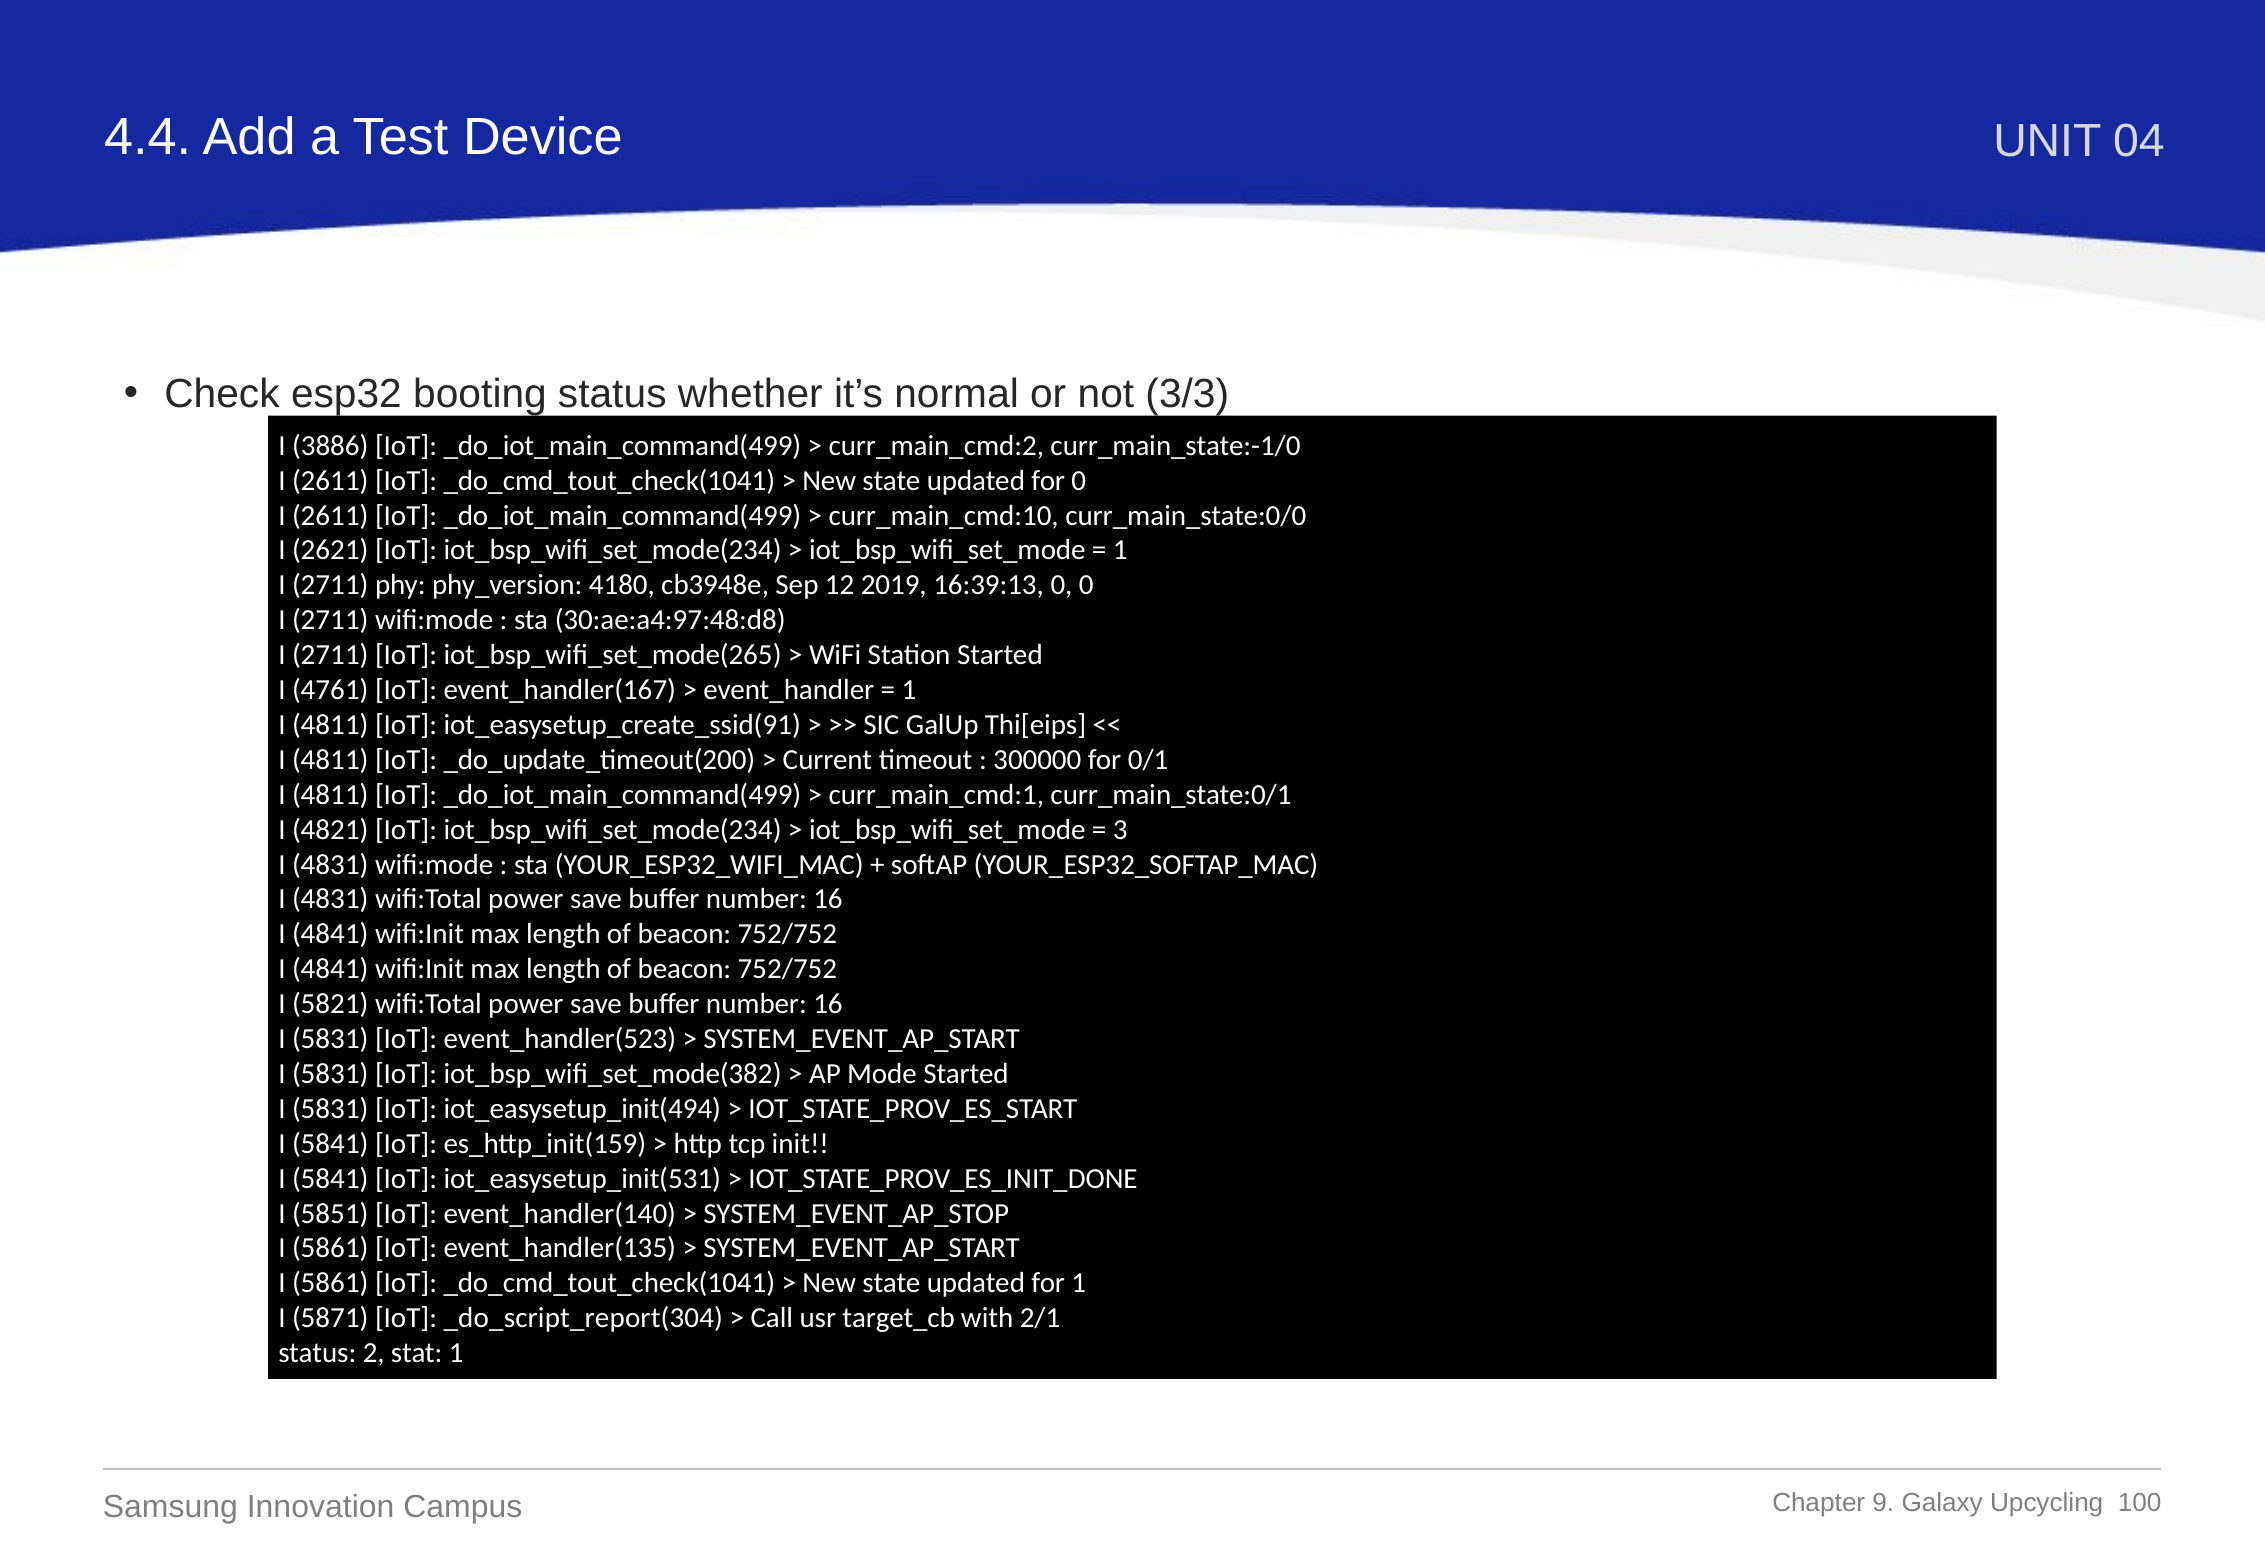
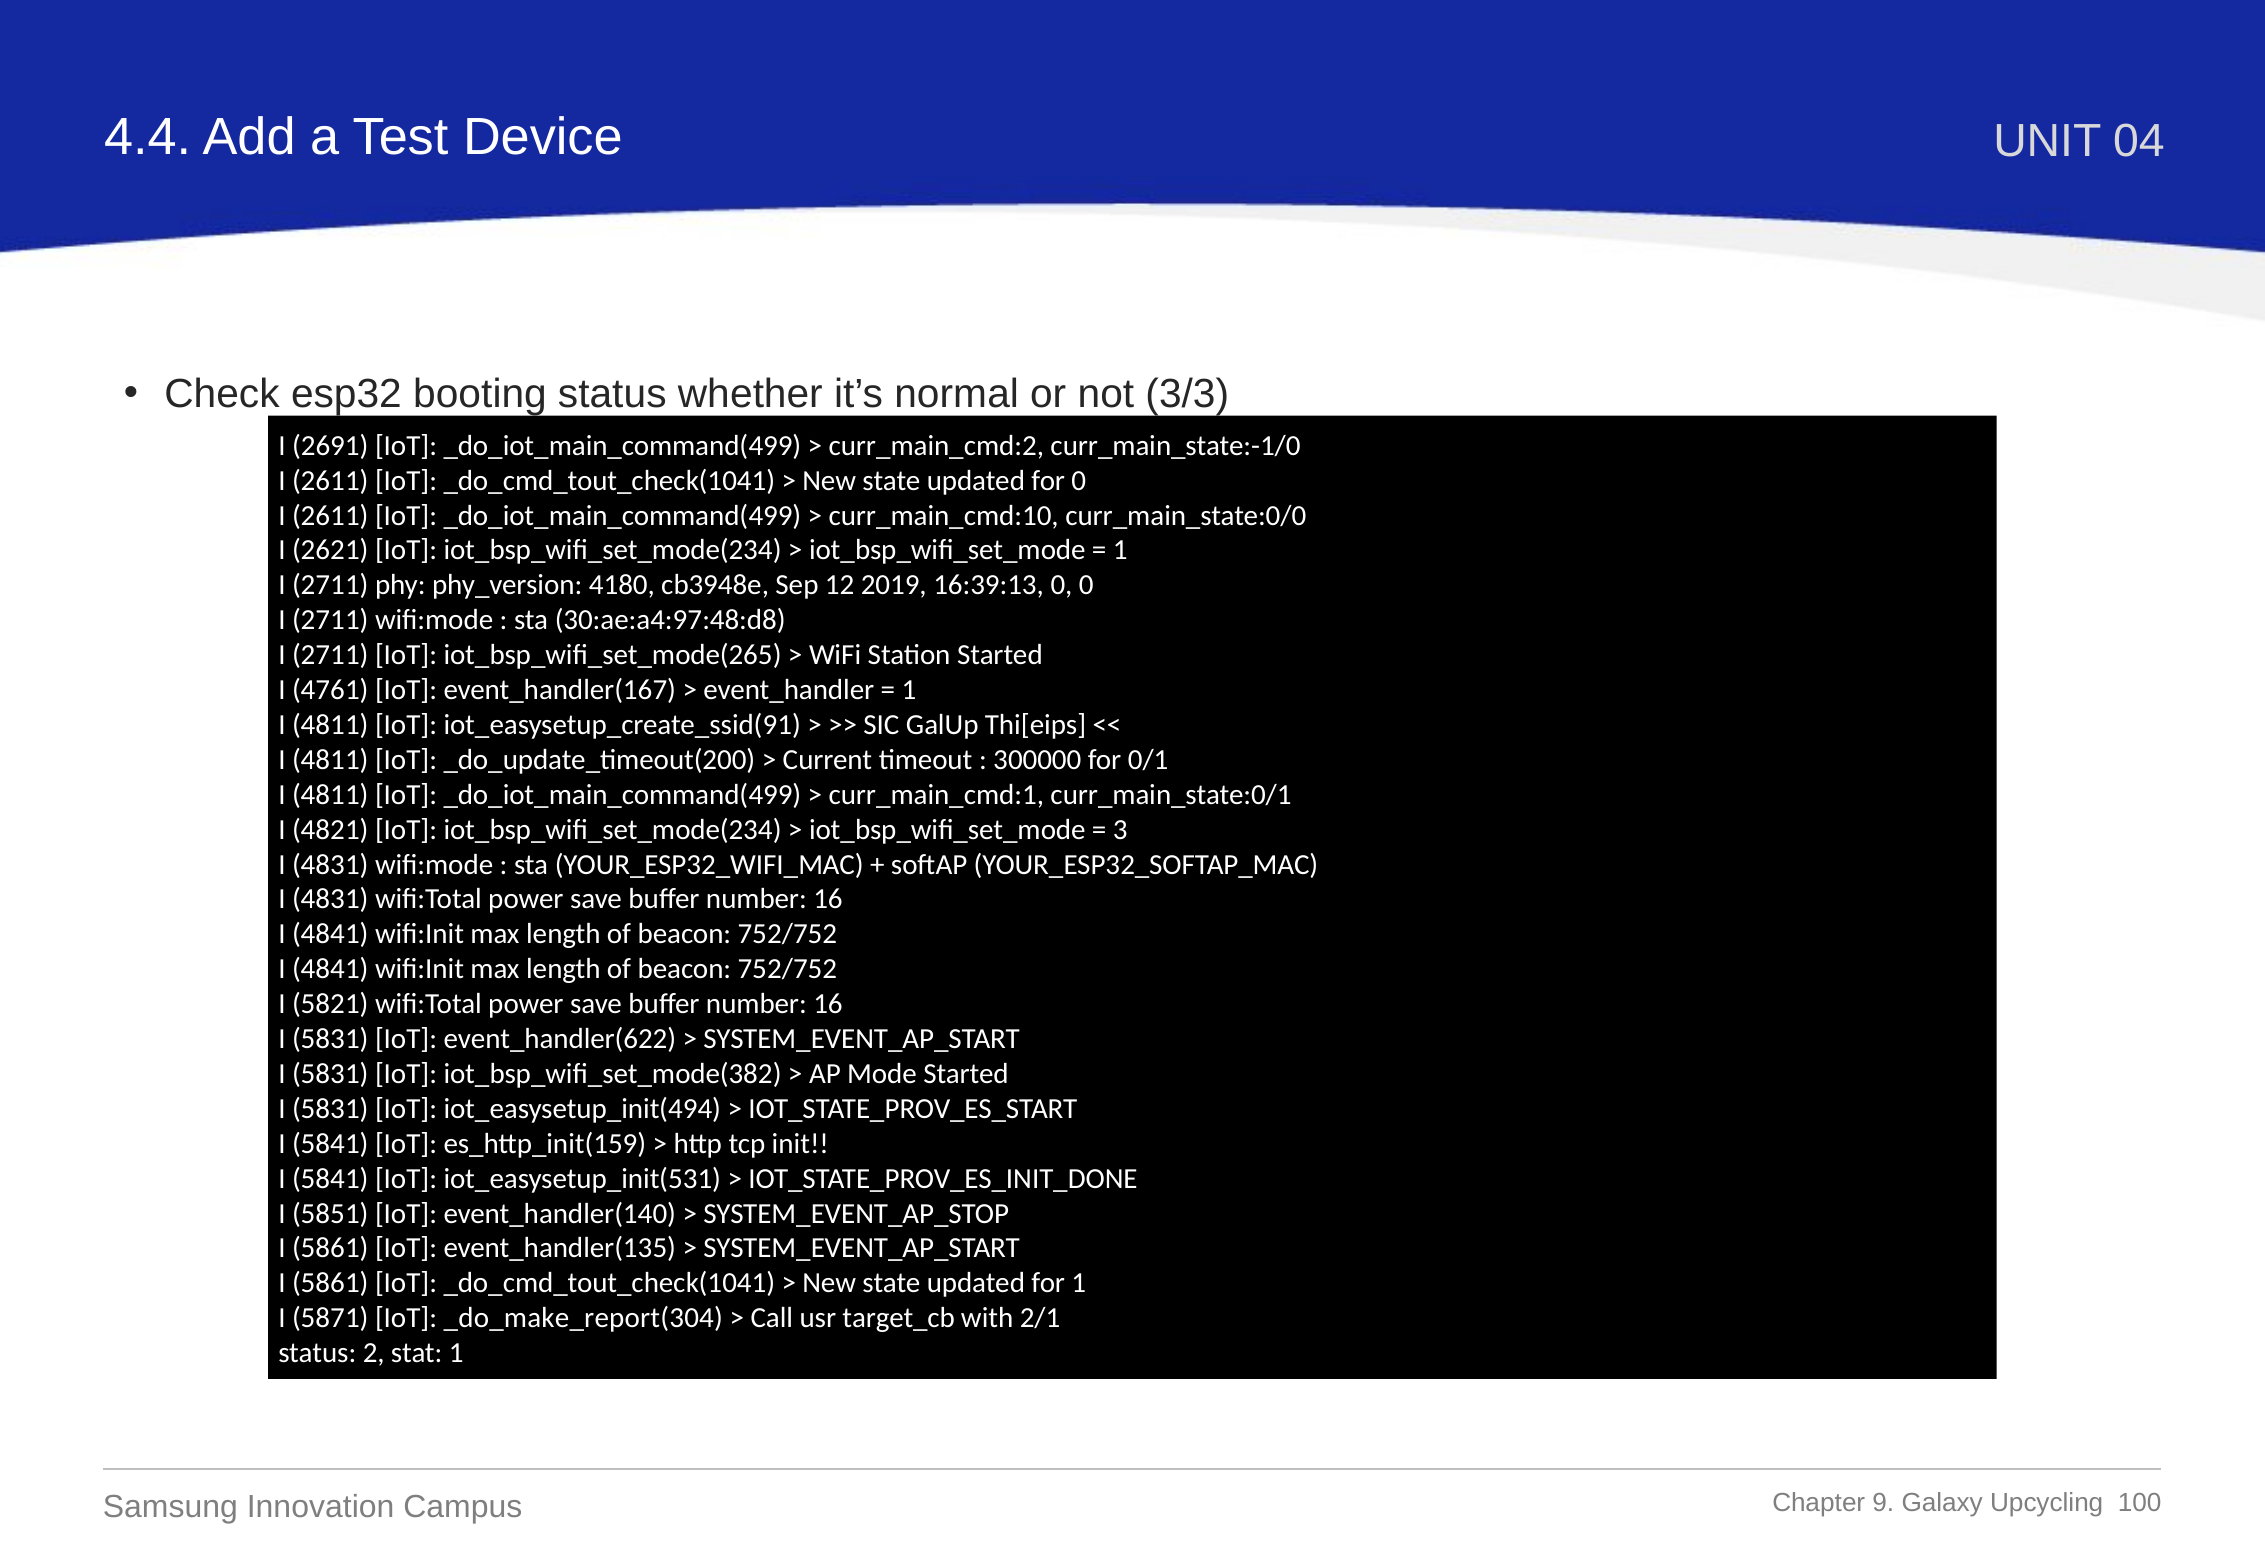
3886: 3886 -> 2691 (330, 446)
event_handler(523: event_handler(523 -> event_handler(622 (560, 1039)
_do_script_report(304: _do_script_report(304 -> _do_make_report(304 (583, 1318)
